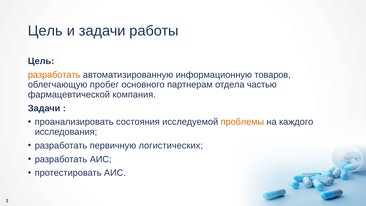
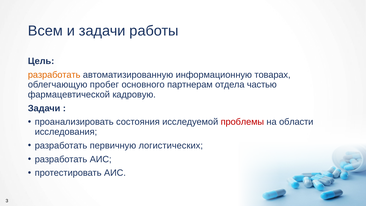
Цель: Цель -> Всем (45, 31)
товаров: товаров -> товарах (273, 75)
компания: компания -> кадровую (134, 95)
проблемы colour: orange -> red (242, 122)
каждого: каждого -> области (296, 122)
